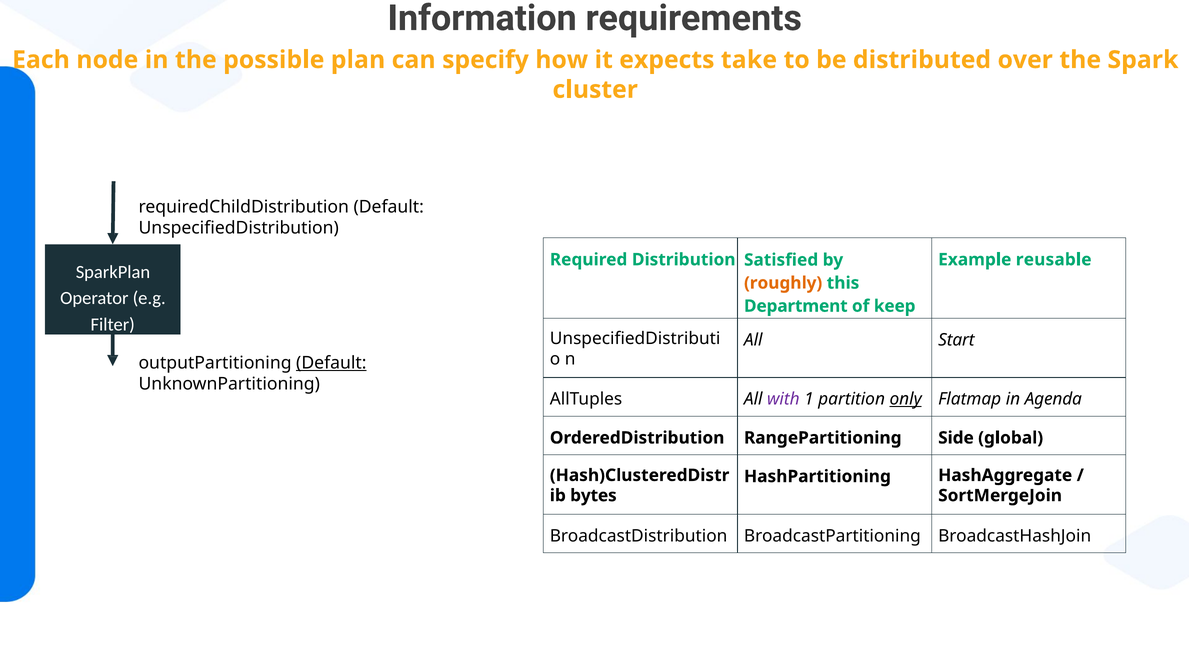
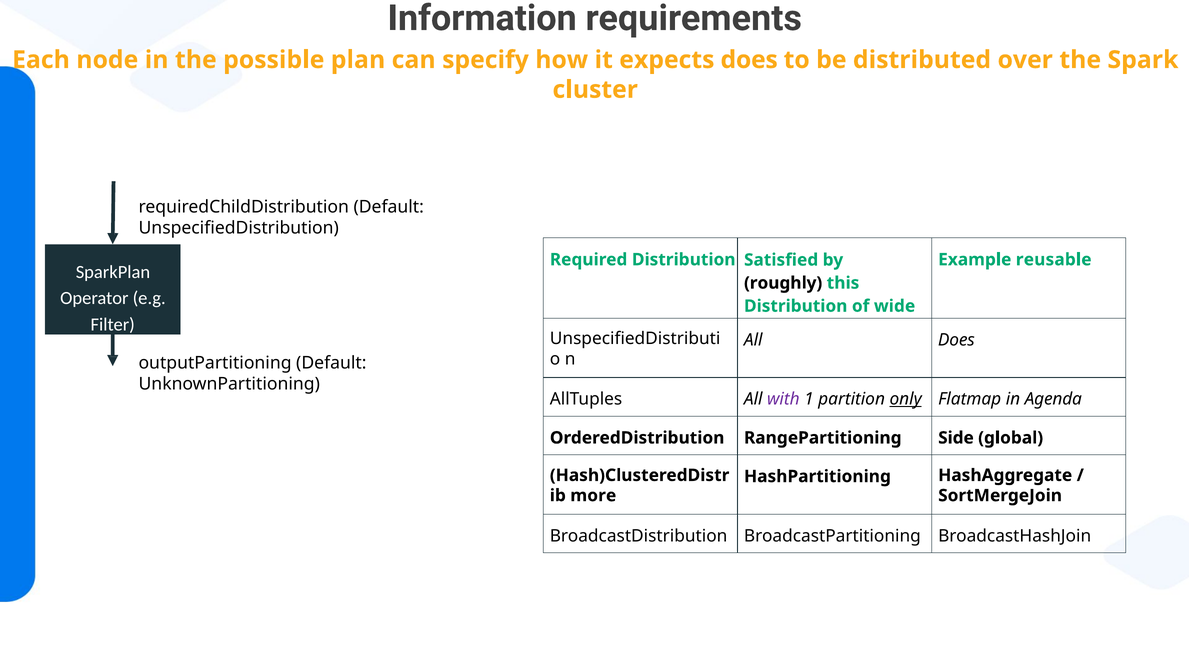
expects take: take -> does (749, 60)
roughly colour: orange -> black (783, 283)
Department: Department -> Distribution (796, 306)
keep: keep -> wide (895, 306)
All Start: Start -> Does (956, 340)
Default underline: present -> none (331, 363)
bytes: bytes -> more (593, 495)
